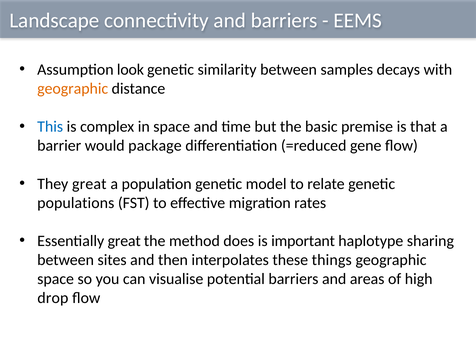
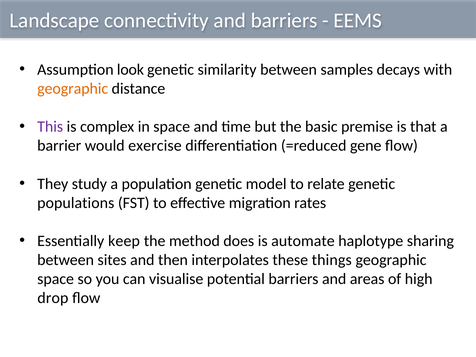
This colour: blue -> purple (50, 127)
package: package -> exercise (155, 146)
They great: great -> study (89, 184)
Essentially great: great -> keep (124, 241)
important: important -> automate (303, 241)
